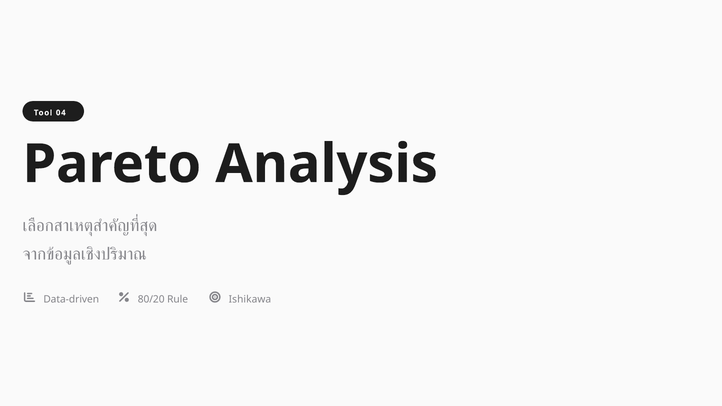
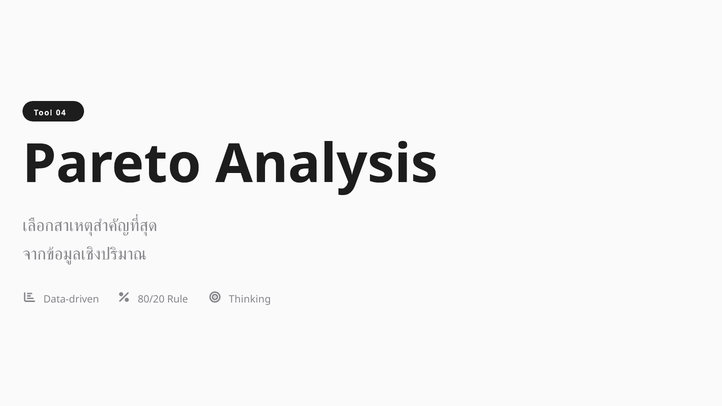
Ishikawa: Ishikawa -> Thinking (250, 300)
